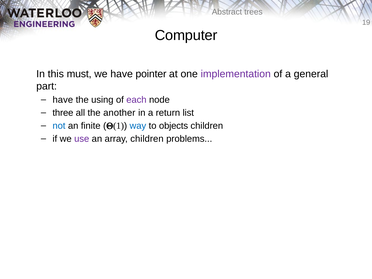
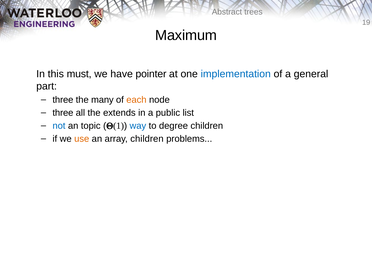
Computer: Computer -> Maximum (186, 35)
implementation colour: purple -> blue (236, 74)
have: have -> three (63, 100)
using: using -> many (102, 100)
each colour: purple -> orange (136, 100)
another: another -> extends (119, 113)
return: return -> public (168, 113)
finite: finite -> topic (91, 126)
objects: objects -> degree (173, 126)
use colour: purple -> orange (82, 139)
